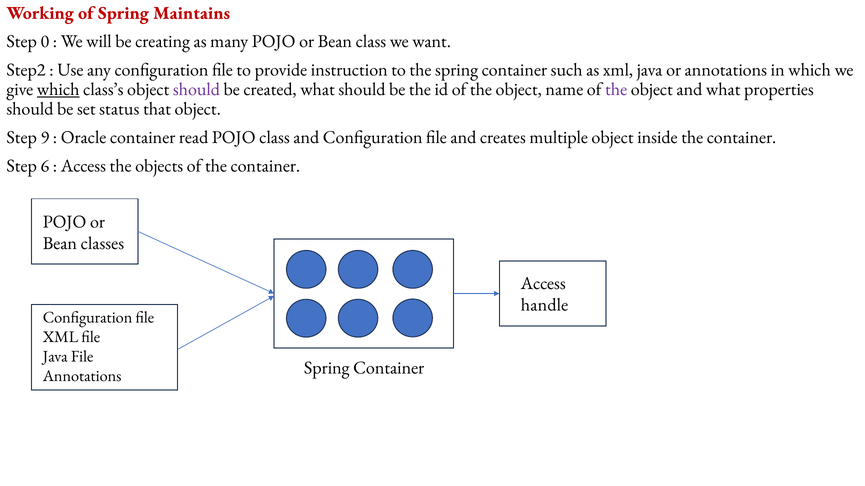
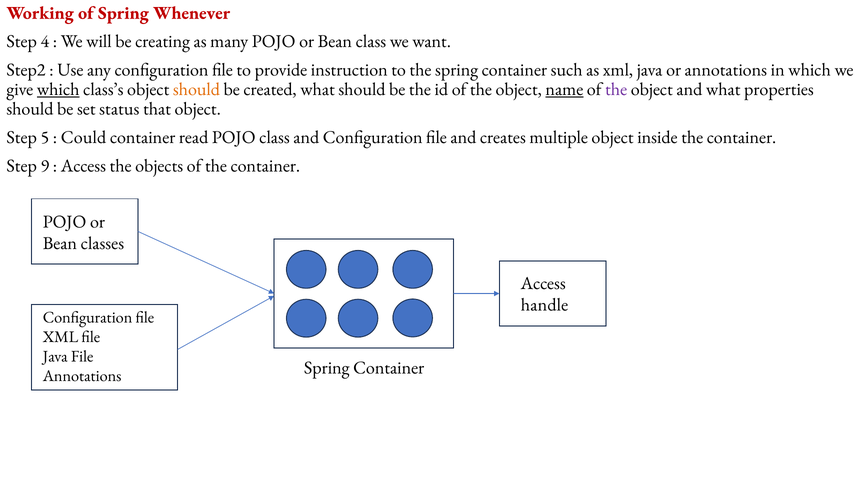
Maintains: Maintains -> Whenever (192, 13)
0: 0 -> 4 (45, 41)
should colour: purple -> orange (196, 89)
name underline: none -> present (564, 89)
9: 9 -> 5 (45, 137)
Oracle: Oracle -> Could (83, 137)
6: 6 -> 9 (45, 166)
